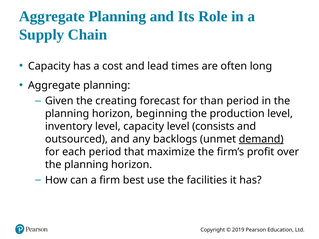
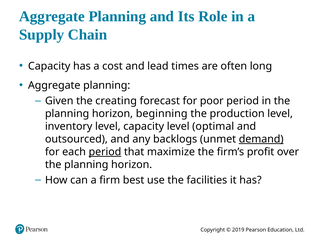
than: than -> poor (212, 101)
consists: consists -> optimal (213, 126)
period underline: none -> present (105, 152)
